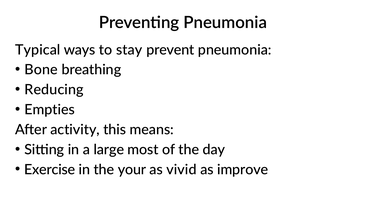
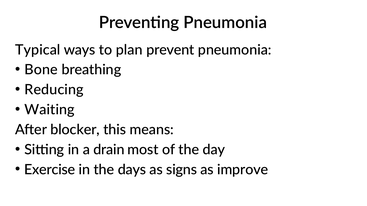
stay: stay -> plan (129, 50)
Empties: Empties -> Waiting (50, 110)
activity: activity -> blocker (75, 130)
large: large -> drain (109, 150)
your: your -> days (132, 170)
vivid: vivid -> signs (182, 170)
